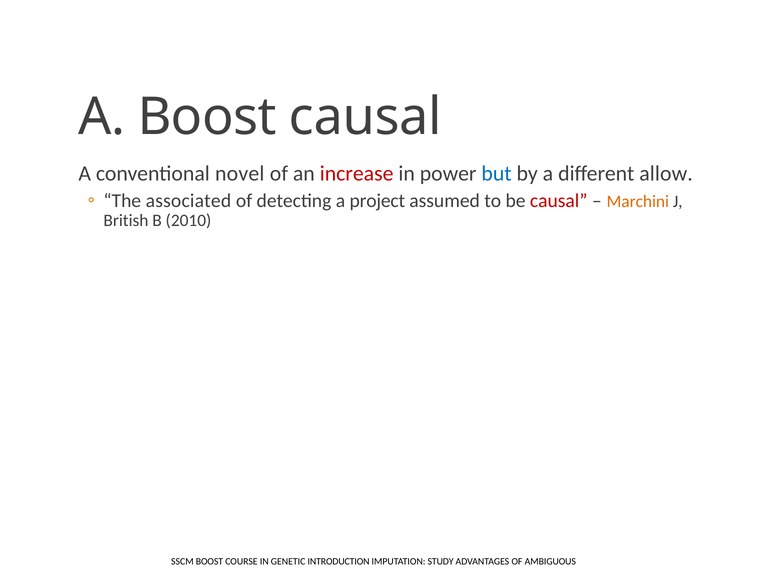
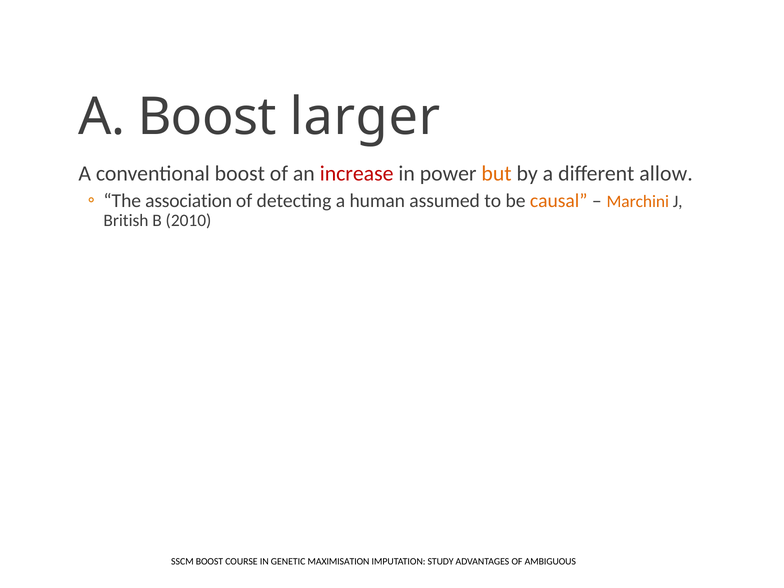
Boost causal: causal -> larger (365, 117)
conventional novel: novel -> boost (240, 174)
but colour: blue -> orange (497, 174)
associated: associated -> association (189, 201)
project: project -> human (377, 201)
causal colour: red -> orange (559, 201)
INTRODUCTION: INTRODUCTION -> MAXIMISATION (339, 561)
